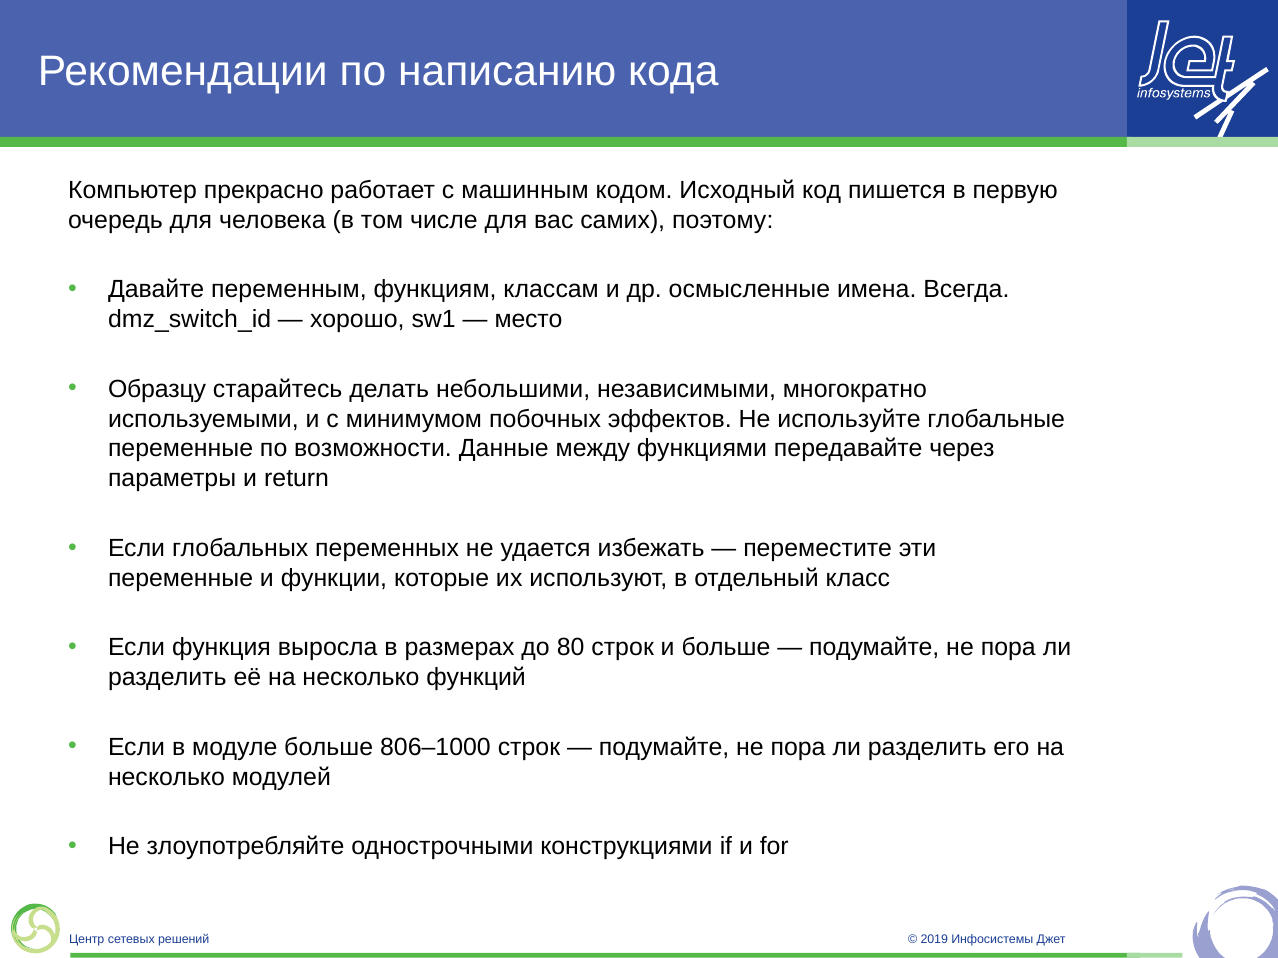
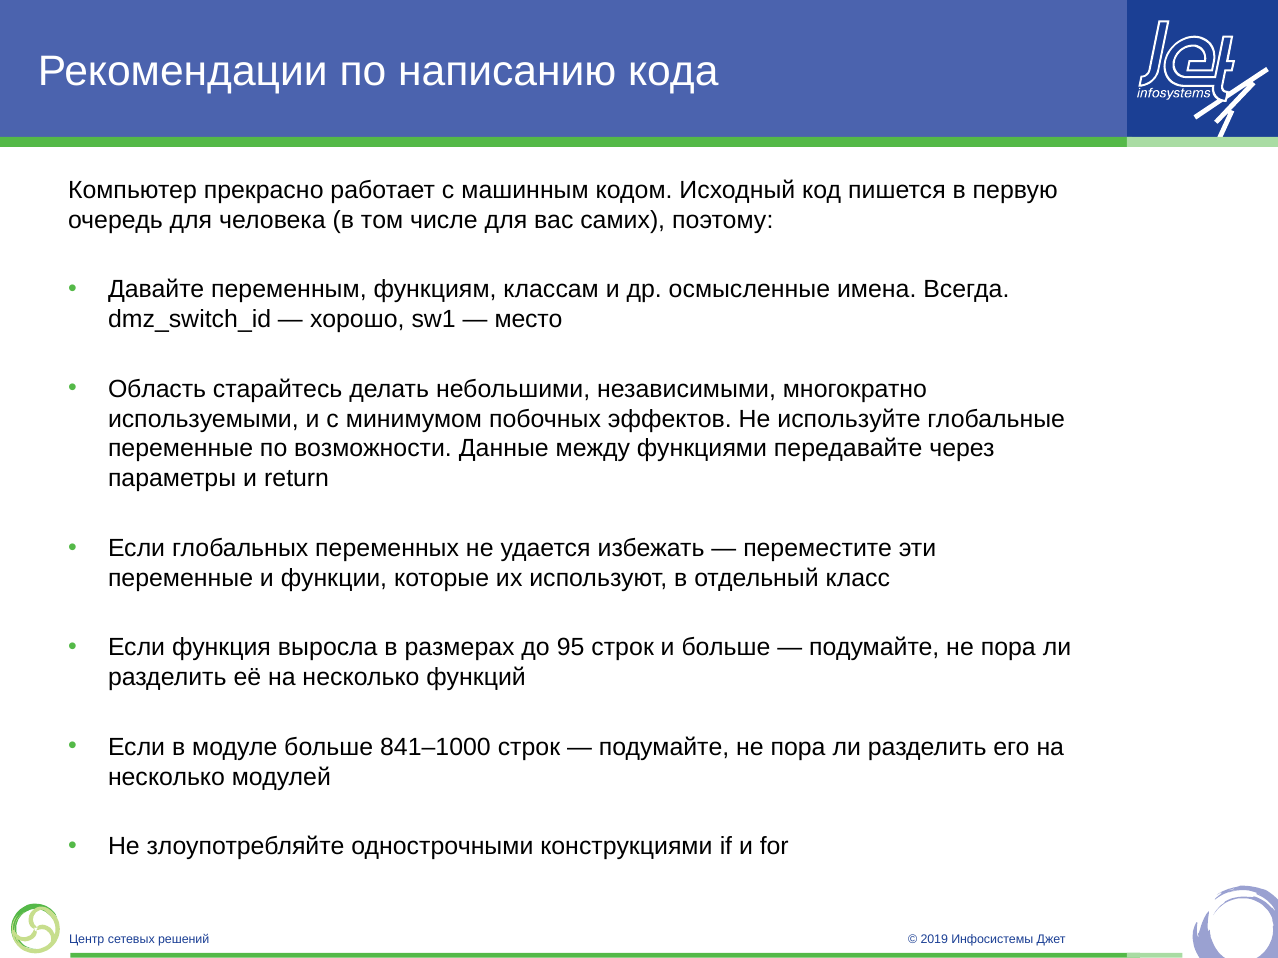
Образцу: Образцу -> Область (157, 389)
80: 80 -> 95 (571, 648)
806–1000: 806–1000 -> 841–1000 (435, 747)
